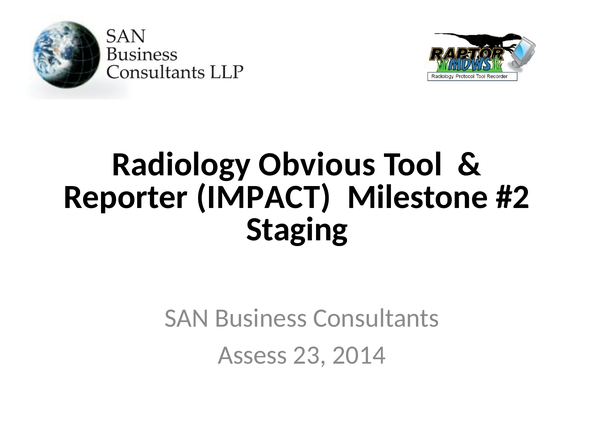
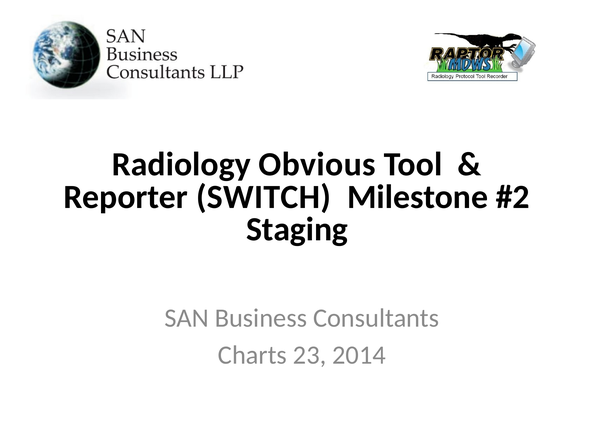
IMPACT: IMPACT -> SWITCH (264, 197)
Assess: Assess -> Charts (252, 355)
